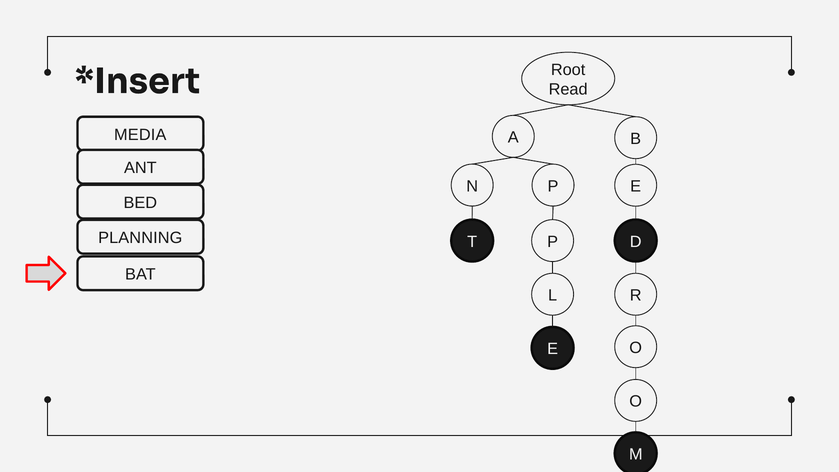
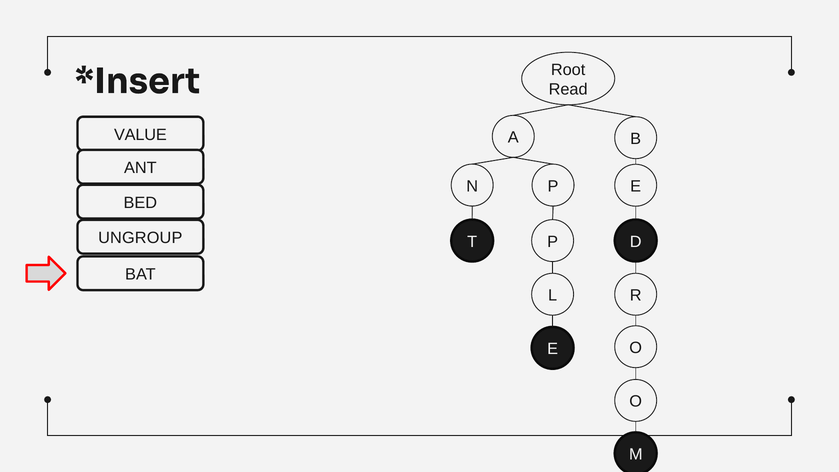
MEDIA: MEDIA -> VALUE (140, 135)
PLANNING: PLANNING -> UNGROUP (140, 238)
